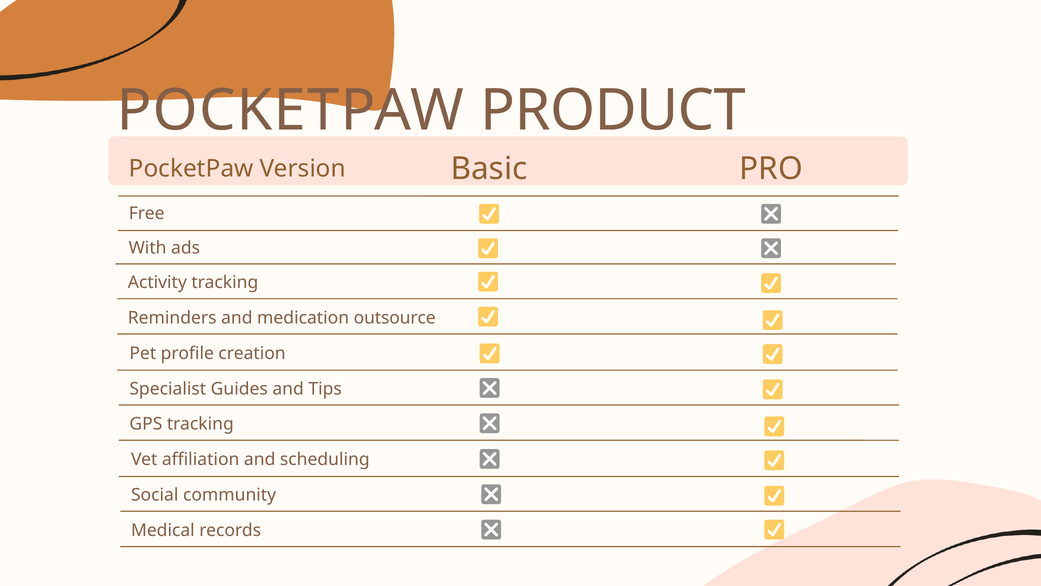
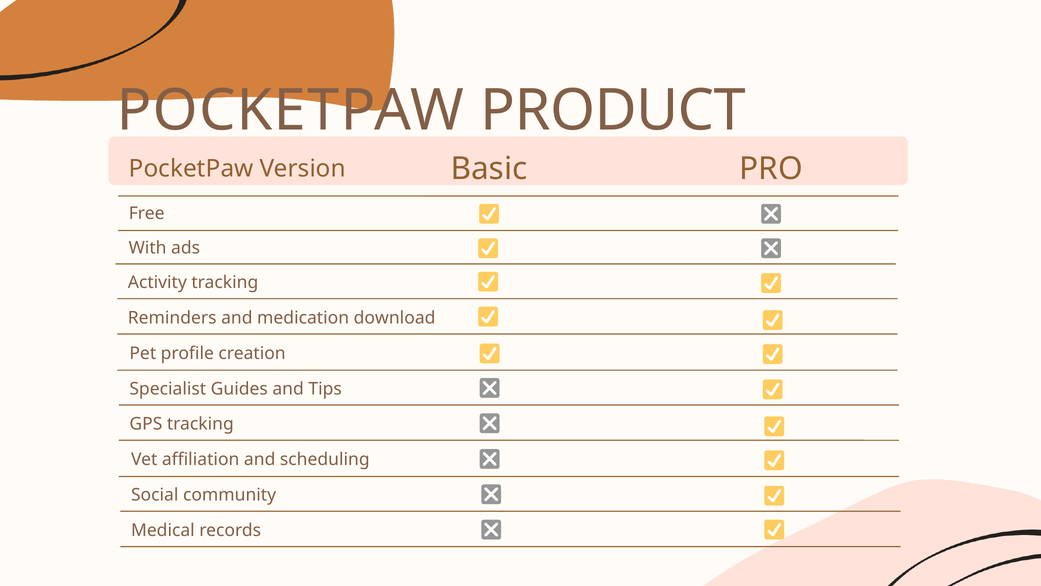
outsource: outsource -> download (395, 318)
